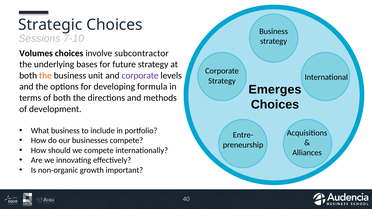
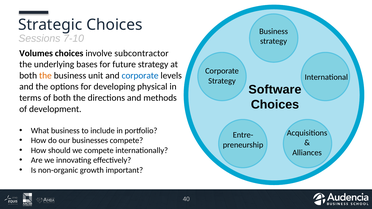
corporate colour: purple -> blue (140, 76)
formula: formula -> physical (152, 87)
Emerges: Emerges -> Software (275, 90)
